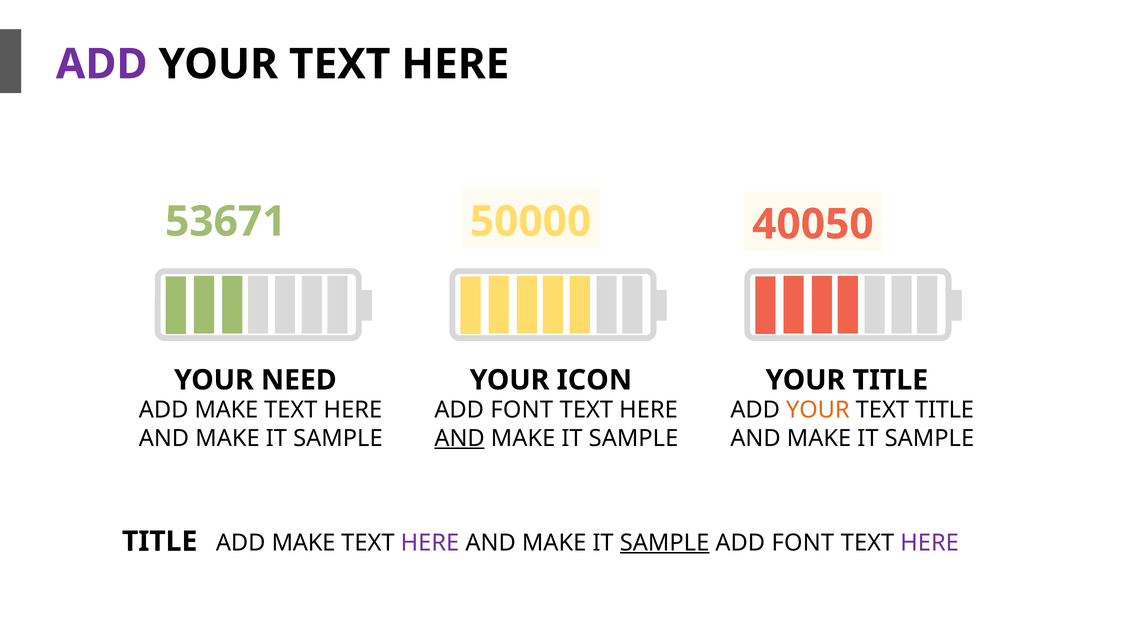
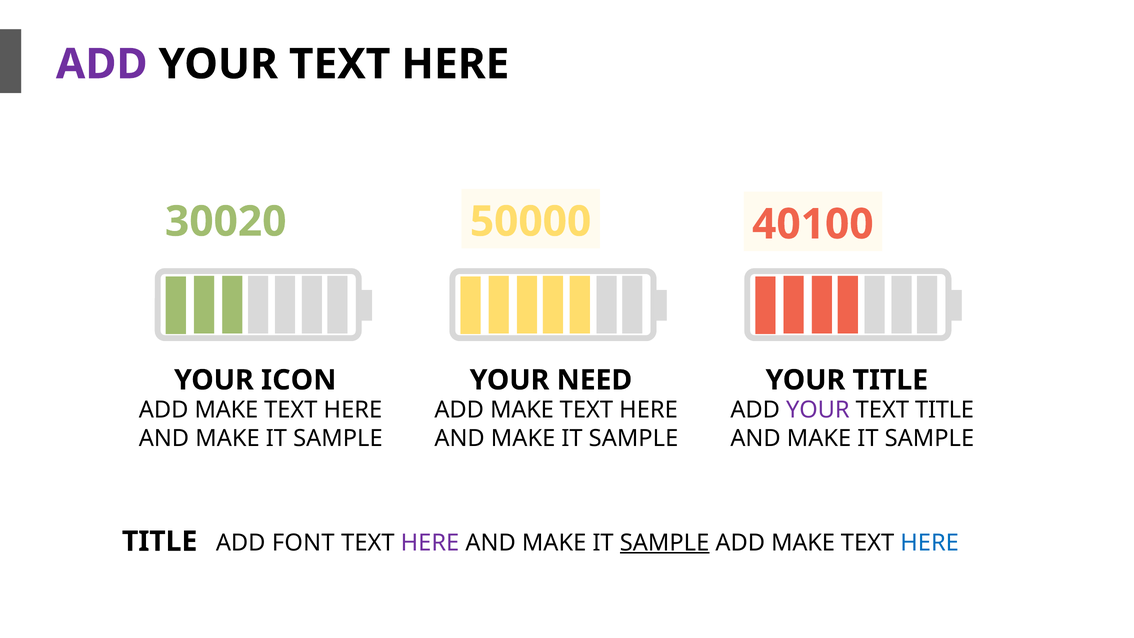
53671: 53671 -> 30020 (226, 222)
40050: 40050 -> 40100 (813, 224)
NEED: NEED -> ICON (299, 380)
ICON: ICON -> NEED (594, 380)
FONT: FONT -> MAKE (522, 410)
YOUR colour: orange -> purple (818, 410)
AND underline: present -> none (460, 438)
MAKE: MAKE -> FONT (303, 543)
FONT: FONT -> MAKE (803, 543)
HERE colour: purple -> blue (930, 543)
